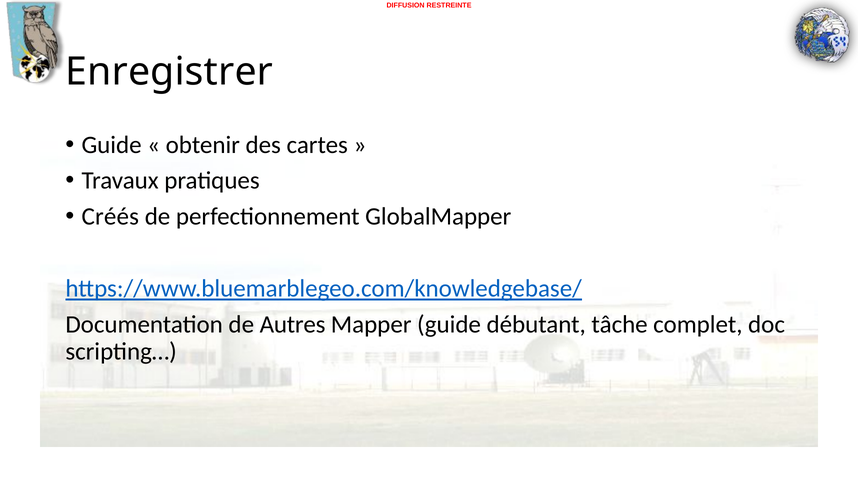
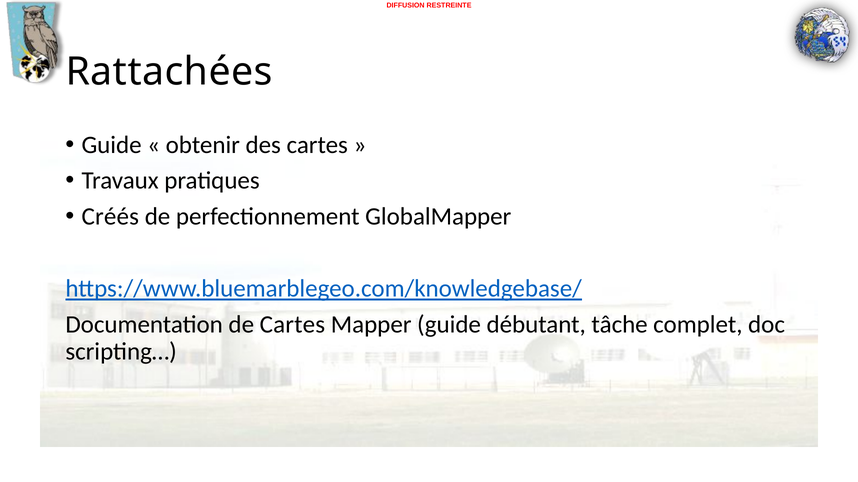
Enregistrer: Enregistrer -> Rattachées (169, 72)
de Autres: Autres -> Cartes (292, 325)
